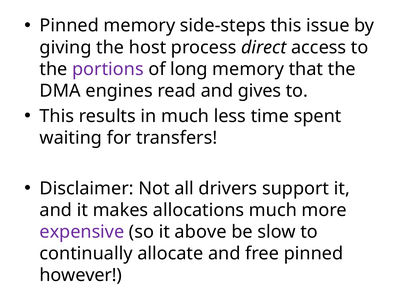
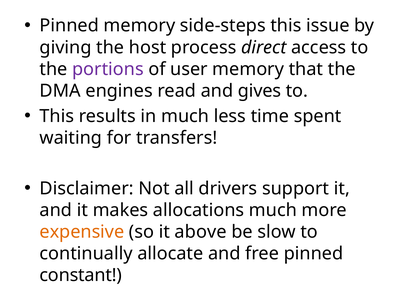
long: long -> user (189, 69)
expensive colour: purple -> orange (82, 232)
however: however -> constant (81, 275)
